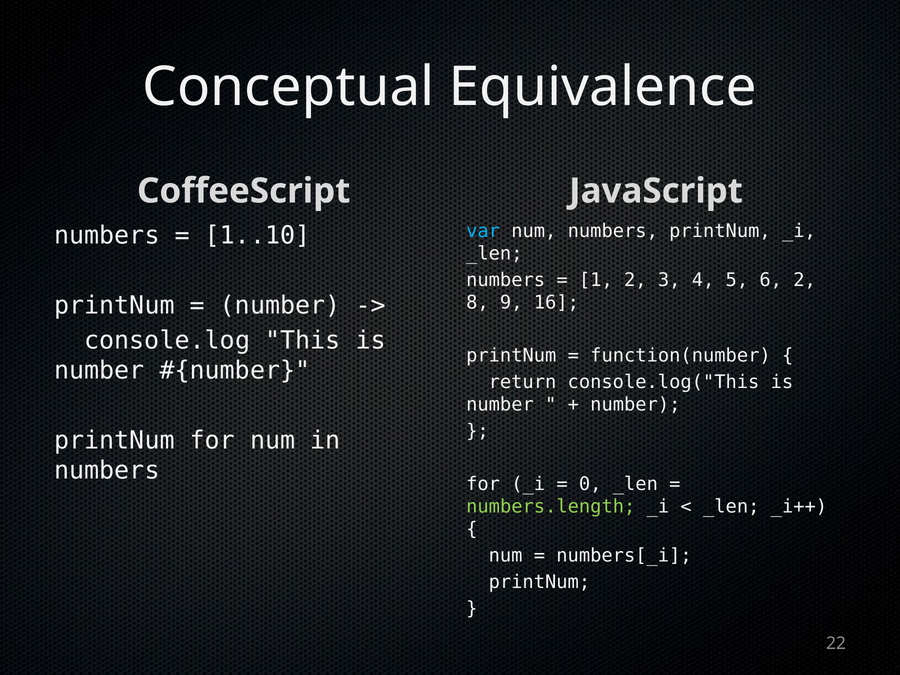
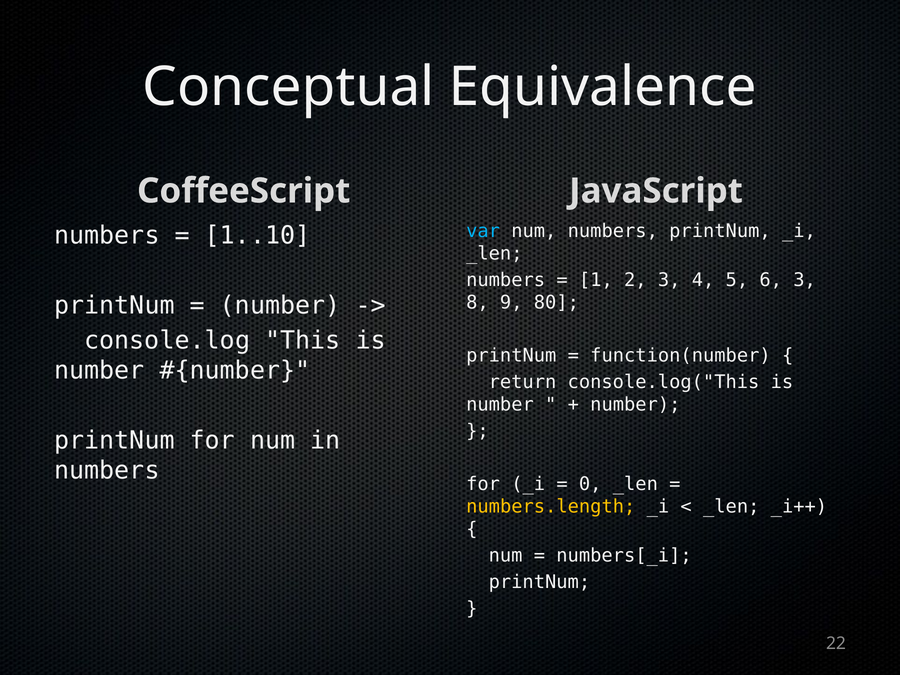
6 2: 2 -> 3 (805, 280)
16: 16 -> 80 (556, 303)
numbers.length colour: light green -> yellow (551, 507)
